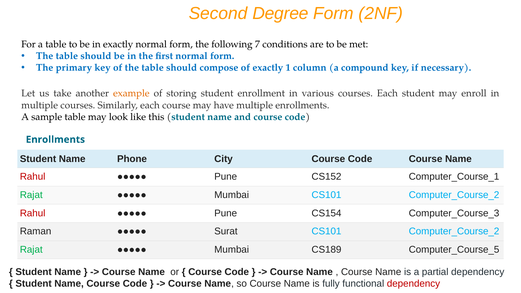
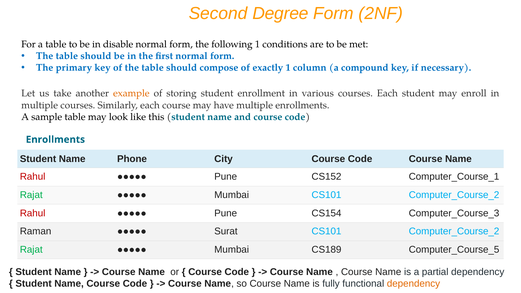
in exactly: exactly -> disable (118, 44)
following 7: 7 -> 1 (257, 44)
dependency colour: red -> orange (413, 284)
